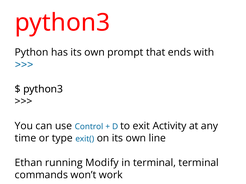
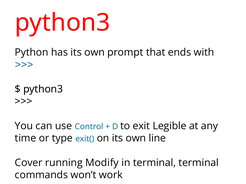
Activity: Activity -> Legible (170, 126)
Ethan: Ethan -> Cover (29, 163)
